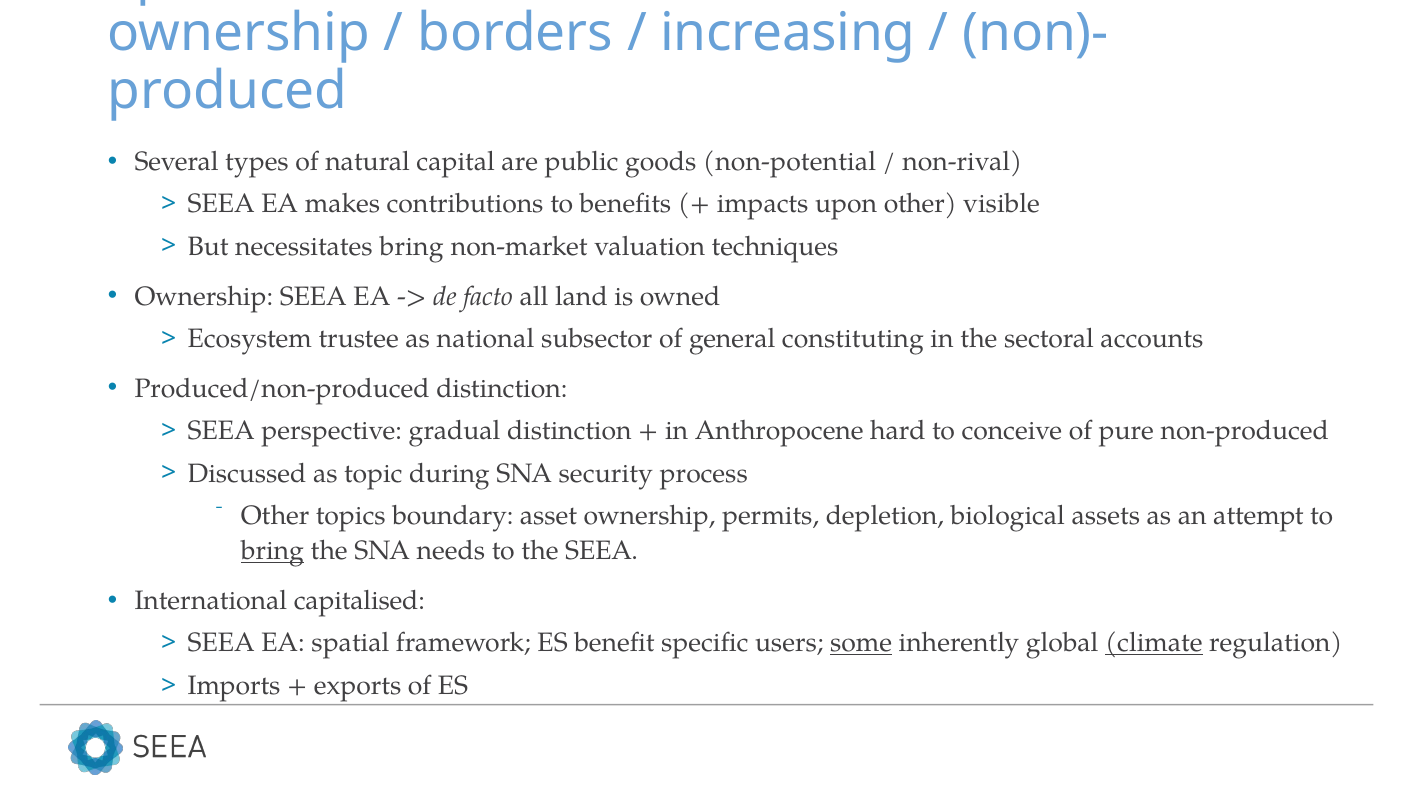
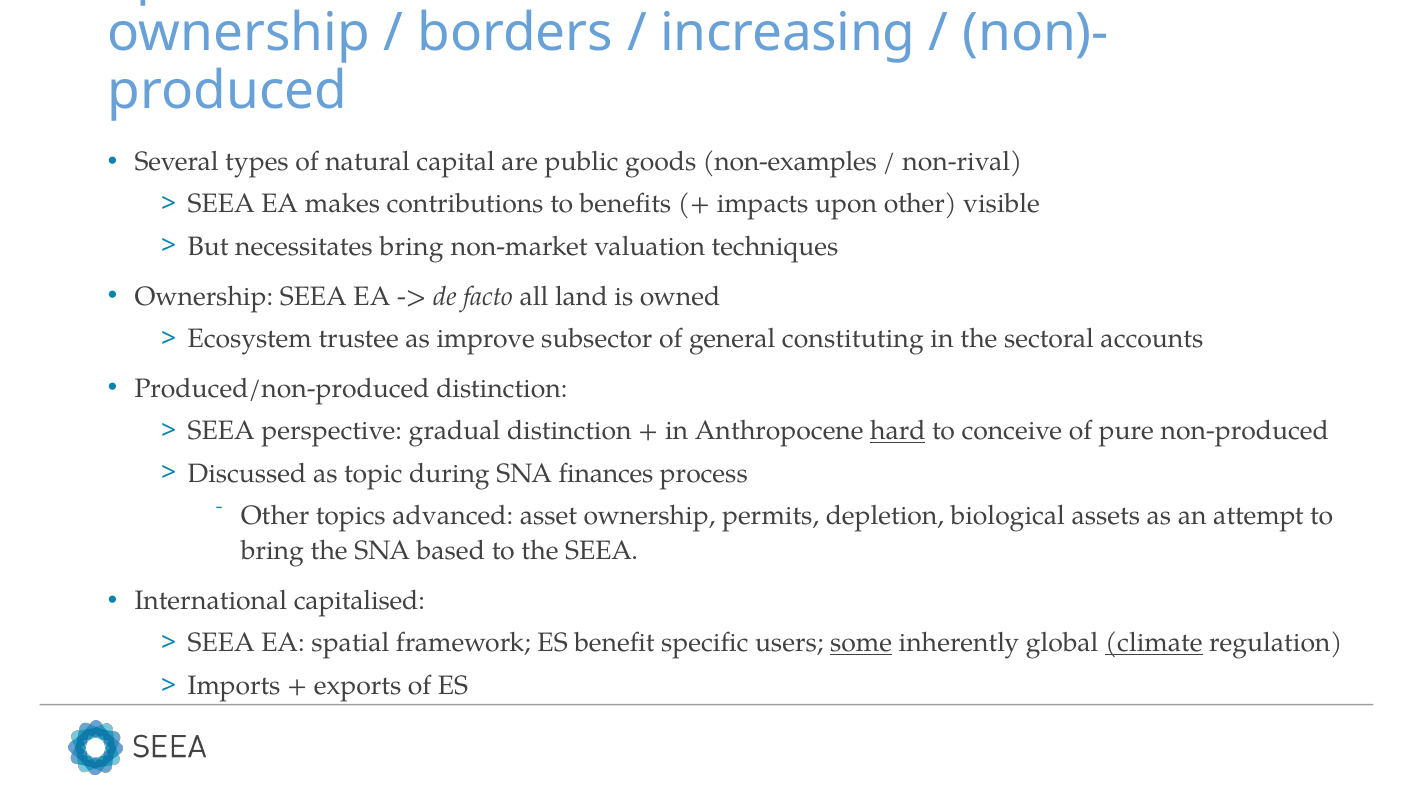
non-potential: non-potential -> non-examples (790, 162)
national: national -> improve (486, 339)
hard underline: none -> present (898, 431)
security: security -> finances (606, 474)
boundary: boundary -> advanced (453, 516)
bring underline: present -> none (272, 551)
needs: needs -> based (451, 551)
